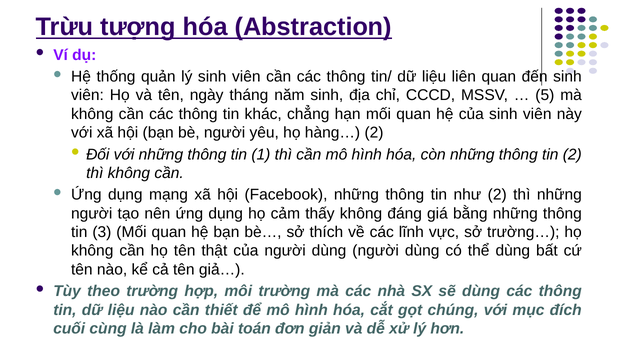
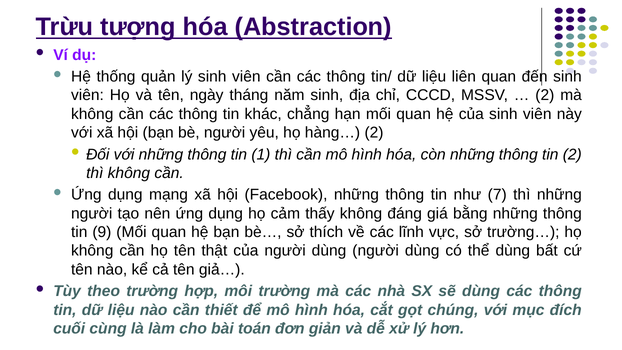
5: 5 -> 2 (545, 95)
như 2: 2 -> 7 (497, 195)
3: 3 -> 9 (102, 232)
